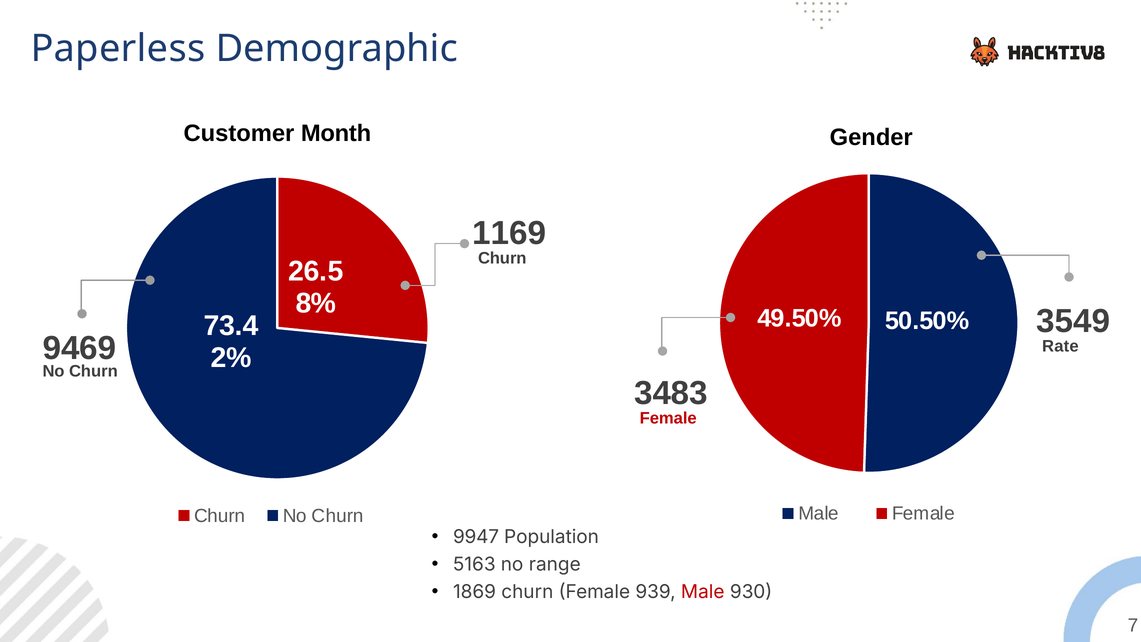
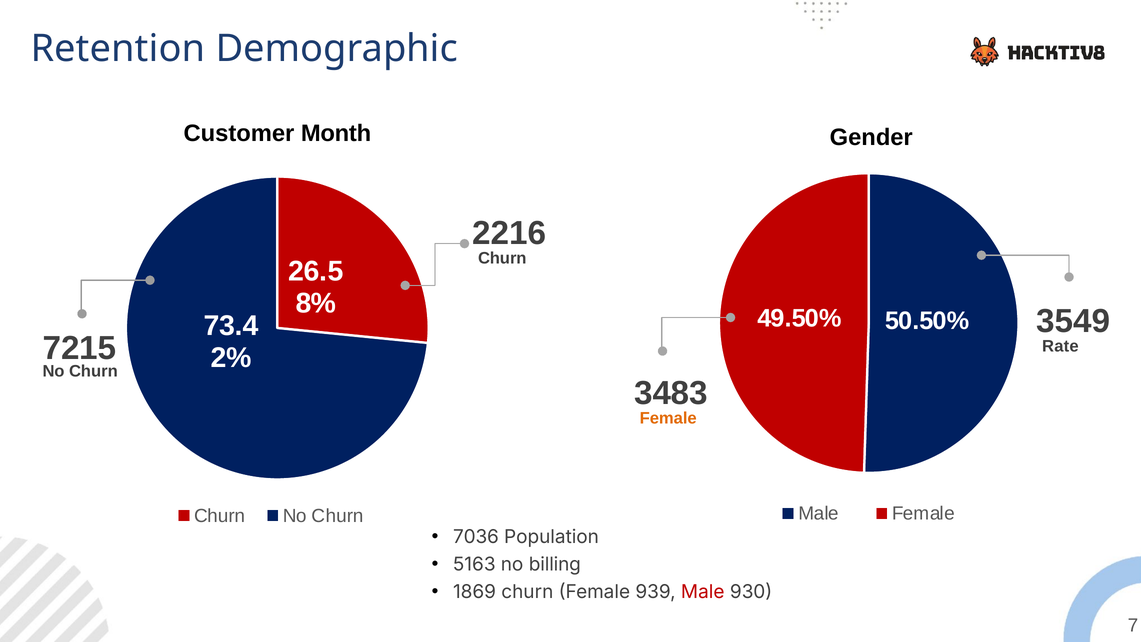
Paperless: Paperless -> Retention (118, 49)
1169: 1169 -> 2216 (509, 233)
9469: 9469 -> 7215 (79, 348)
Female colour: red -> orange (668, 418)
9947: 9947 -> 7036 (476, 537)
range: range -> billing (555, 564)
